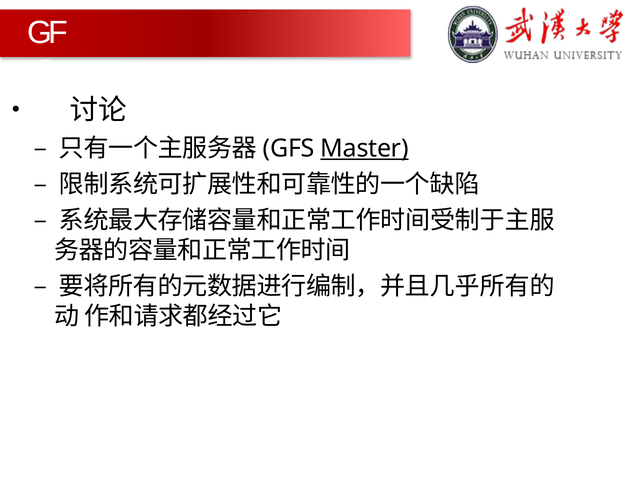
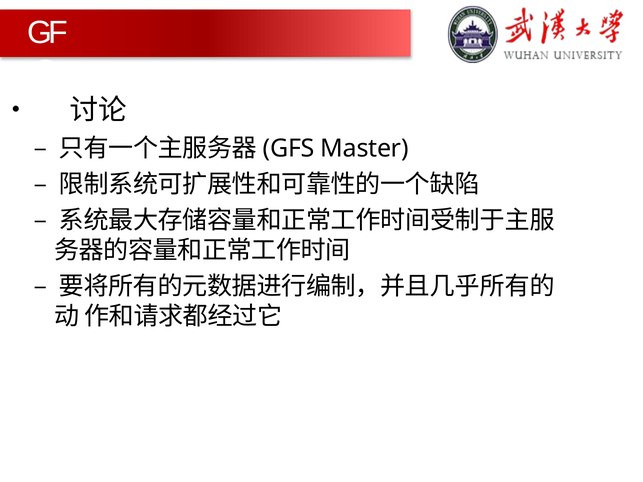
Master underline: present -> none (364, 149)
